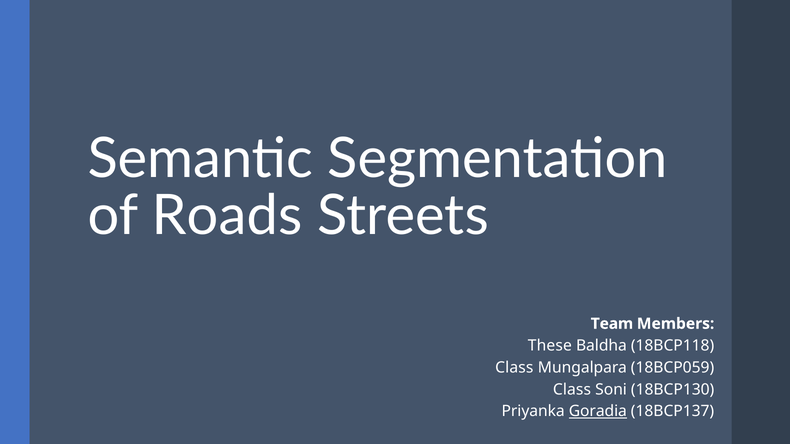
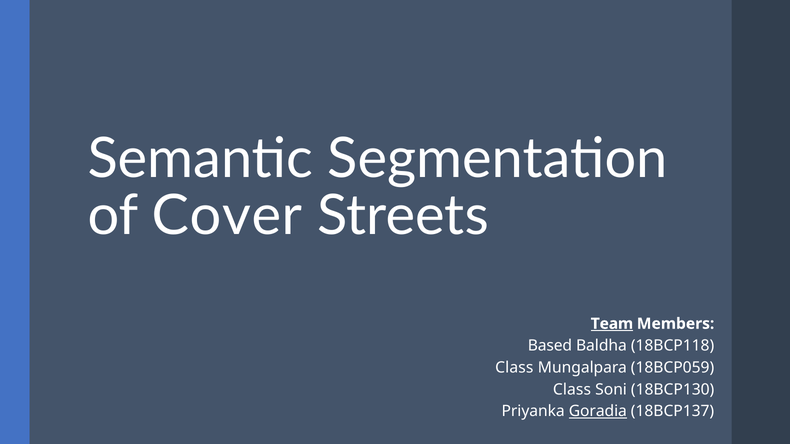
Roads: Roads -> Cover (227, 216)
Team underline: none -> present (612, 324)
These: These -> Based (550, 346)
